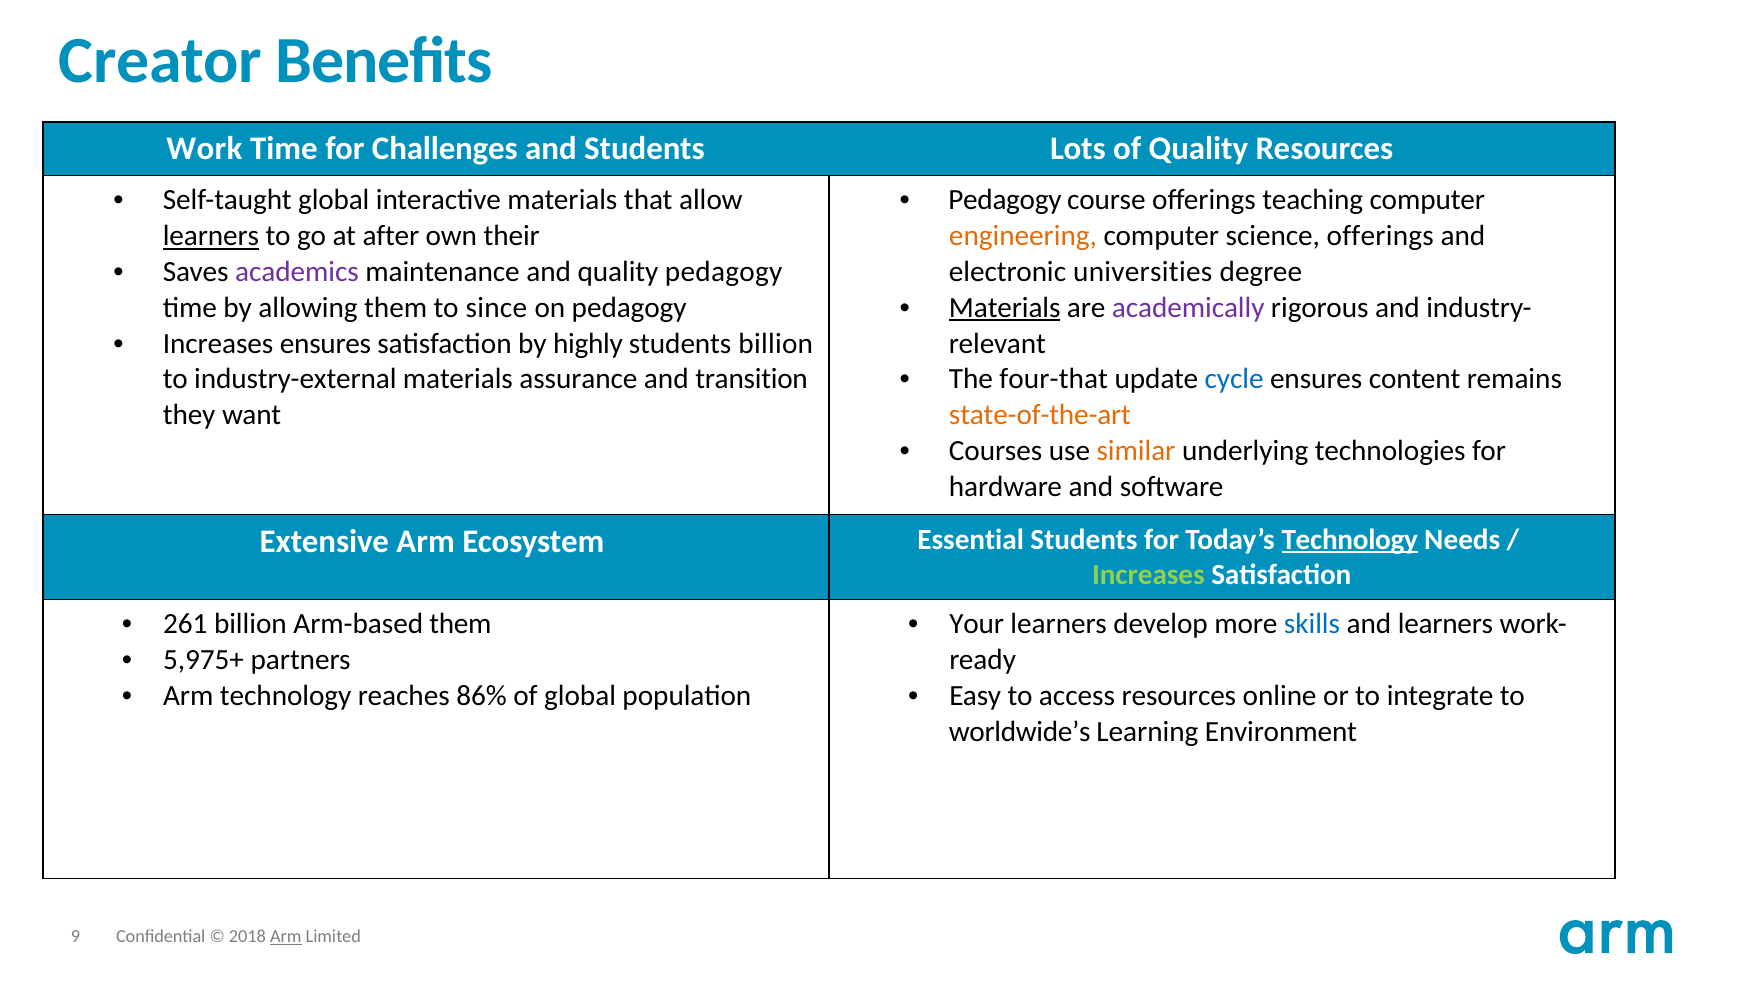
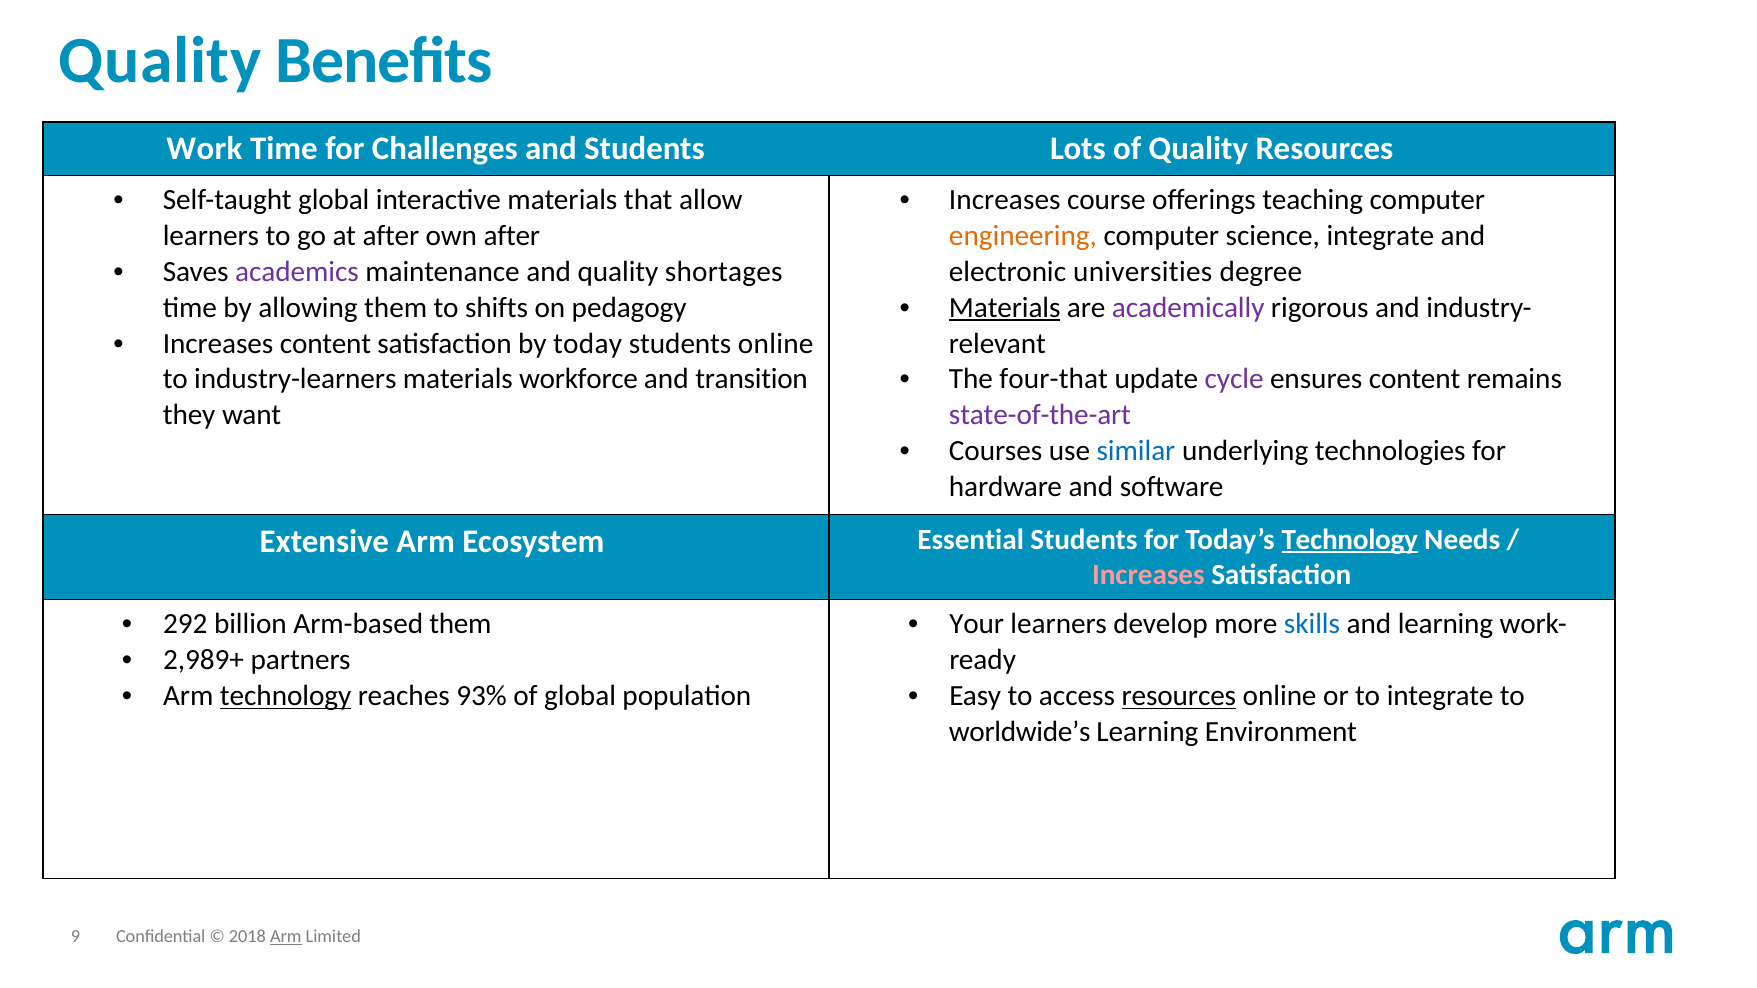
Creator: Creator -> Quality (160, 61)
Pedagogy: Pedagogy -> Increases (1005, 200)
learners underline: present -> none (211, 236)
own their: their -> after (512, 236)
science offerings: offerings -> integrate (1380, 236)
quality pedagogy: pedagogy -> shortages (724, 272)
since: since -> shifts (497, 308)
Increases ensures: ensures -> content (326, 344)
highly: highly -> today (588, 344)
students billion: billion -> online (776, 344)
cycle colour: blue -> purple (1234, 379)
industry-external: industry-external -> industry-learners (295, 379)
assurance: assurance -> workforce (579, 379)
state-of-the-art colour: orange -> purple (1040, 415)
similar colour: orange -> blue (1136, 451)
Increases colour: light green -> pink (1148, 575)
261: 261 -> 292 (185, 624)
and learners: learners -> learning (1446, 624)
5,975+: 5,975+ -> 2,989+ (204, 660)
technology underline: none -> present (286, 696)
86%: 86% -> 93% (482, 696)
resources underline: none -> present (1179, 696)
